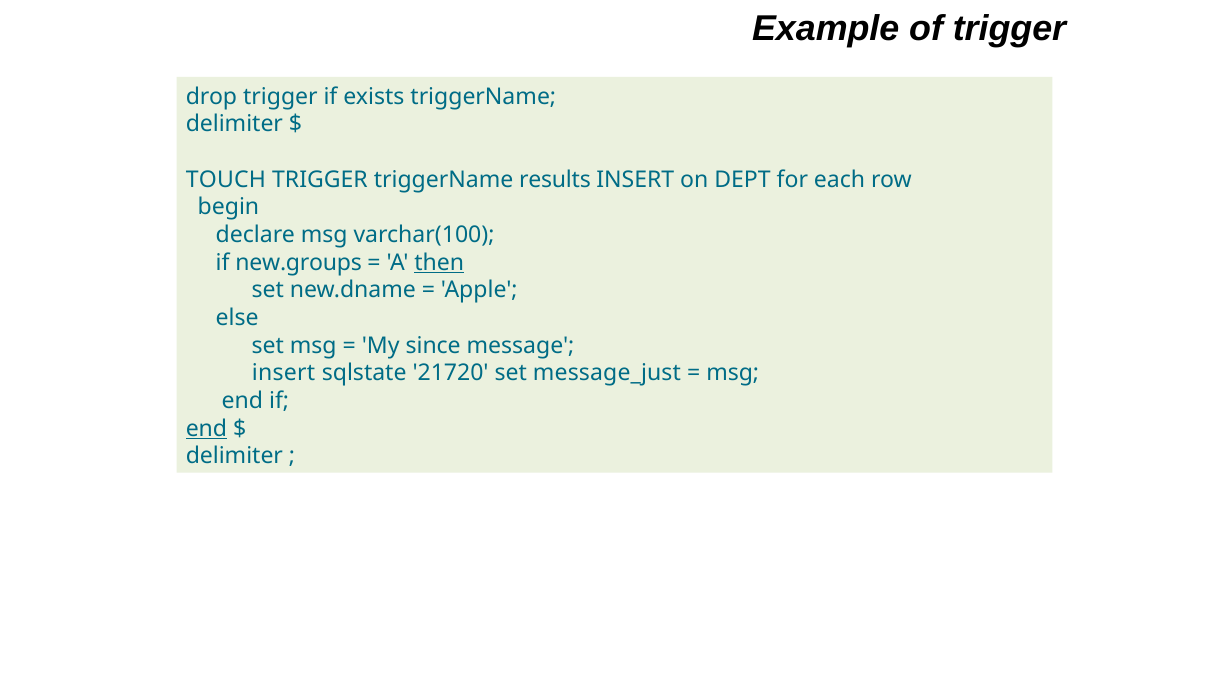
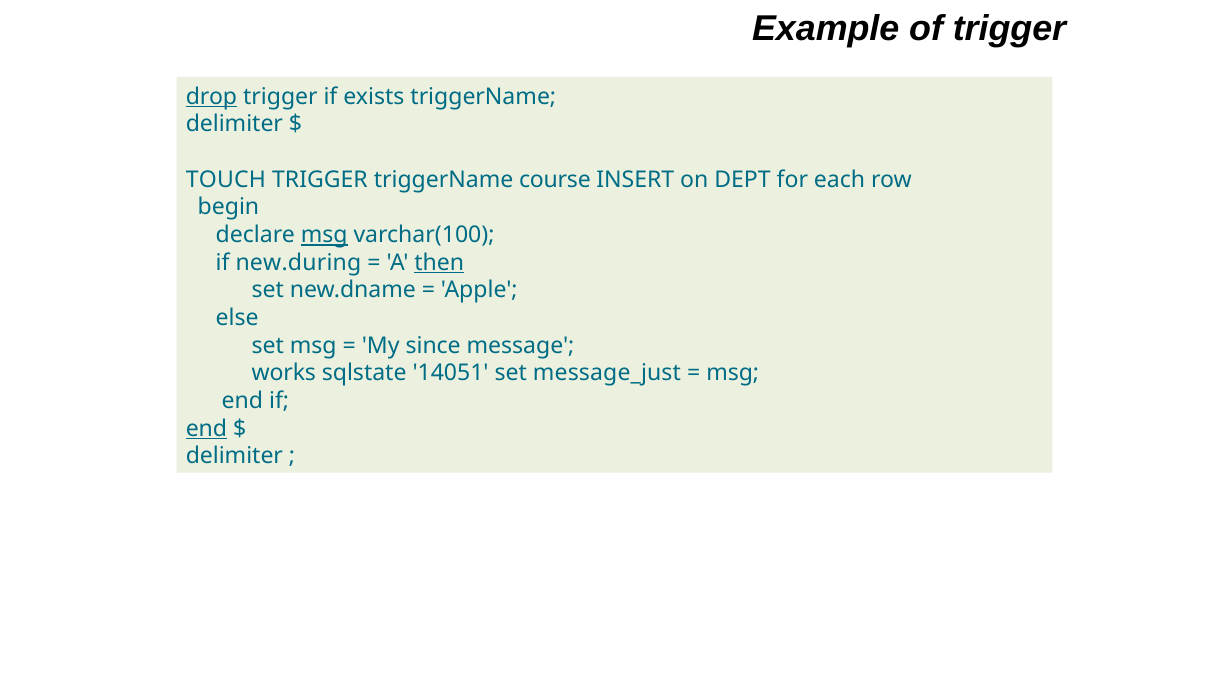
drop underline: none -> present (211, 97)
results: results -> course (555, 180)
msg underline: none -> present (324, 235)
new.groups: new.groups -> new.during (298, 263)
insert: insert -> works (284, 373)
21720: 21720 -> 14051 (451, 373)
